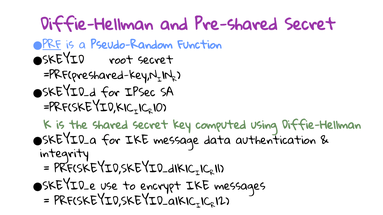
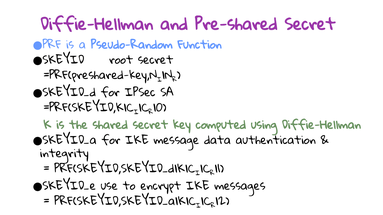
PRF underline: present -> none (52, 45)
